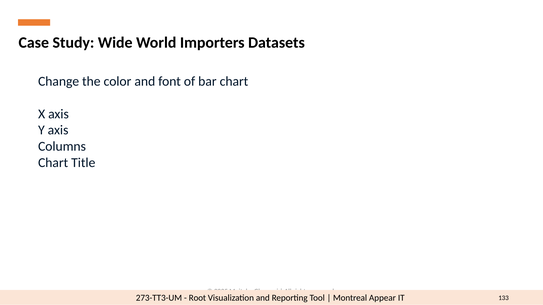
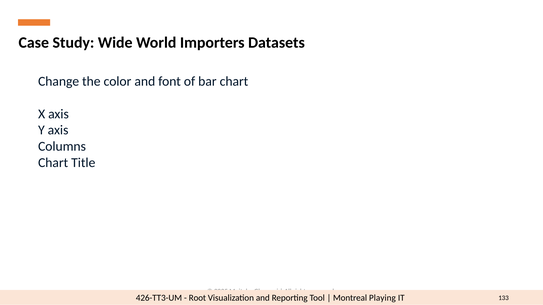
273-TT3-UM: 273-TT3-UM -> 426-TT3-UM (159, 298)
Appear: Appear -> Playing (382, 298)
